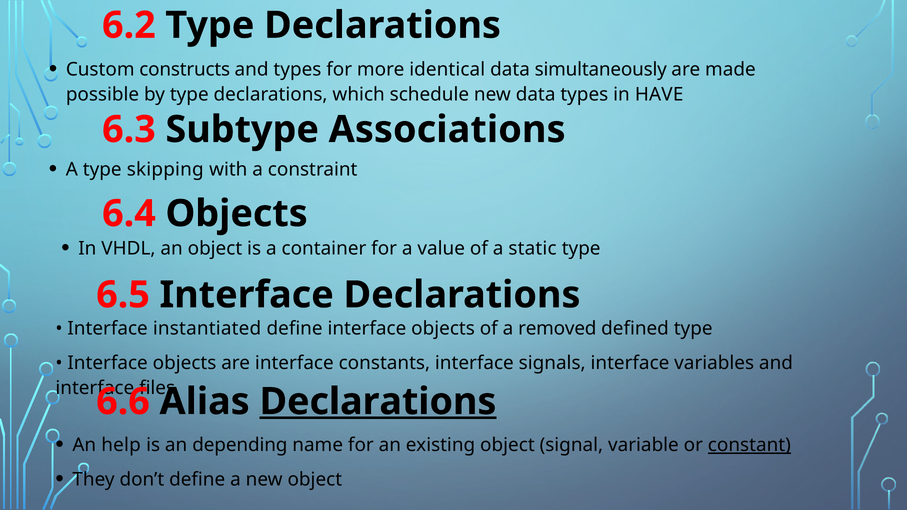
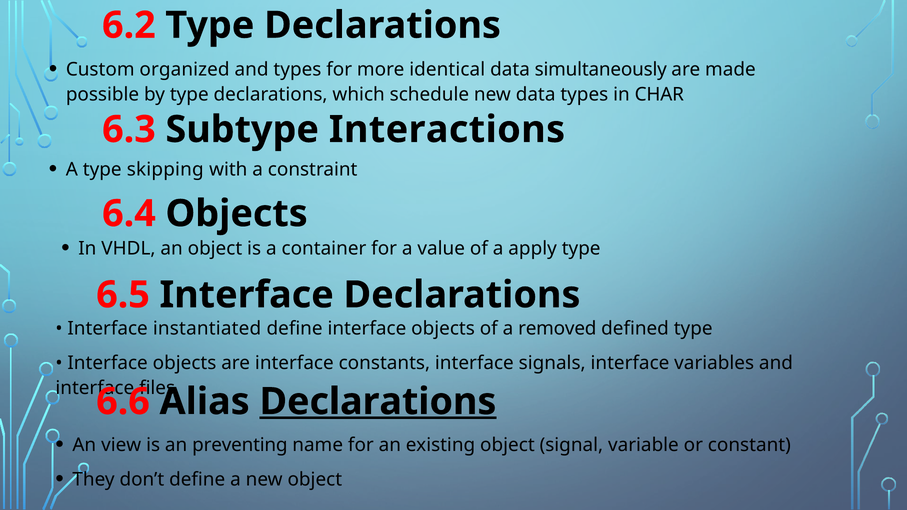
constructs: constructs -> organized (185, 70)
HAVE: HAVE -> CHAR (659, 95)
Associations: Associations -> Interactions (447, 130)
static: static -> apply (533, 248)
help: help -> view (121, 445)
depending: depending -> preventing (240, 445)
constant underline: present -> none (749, 445)
